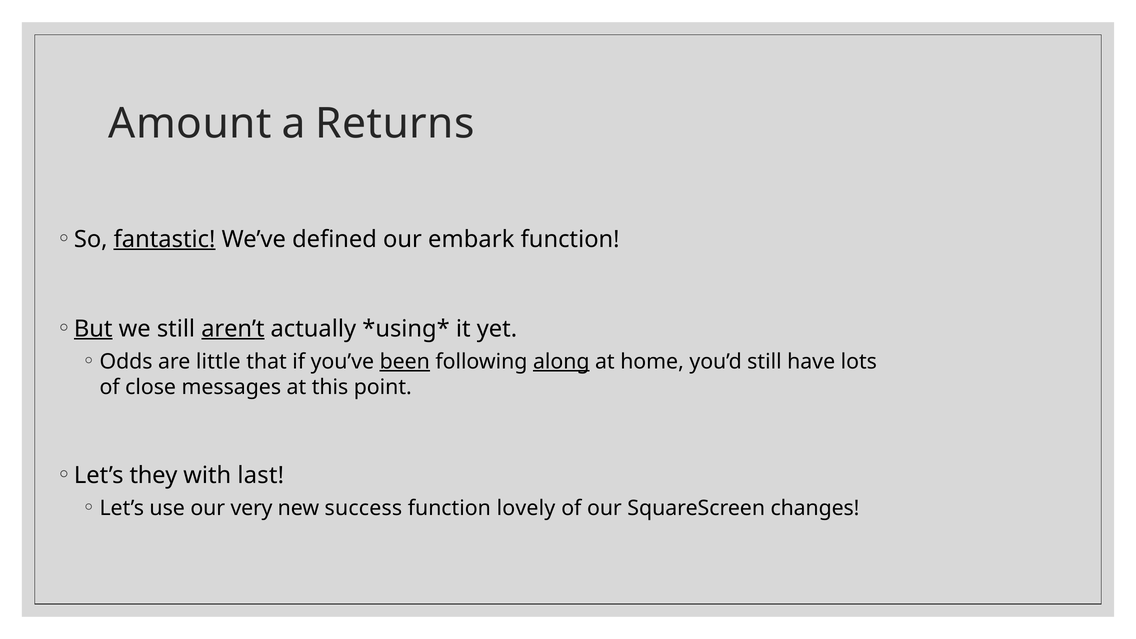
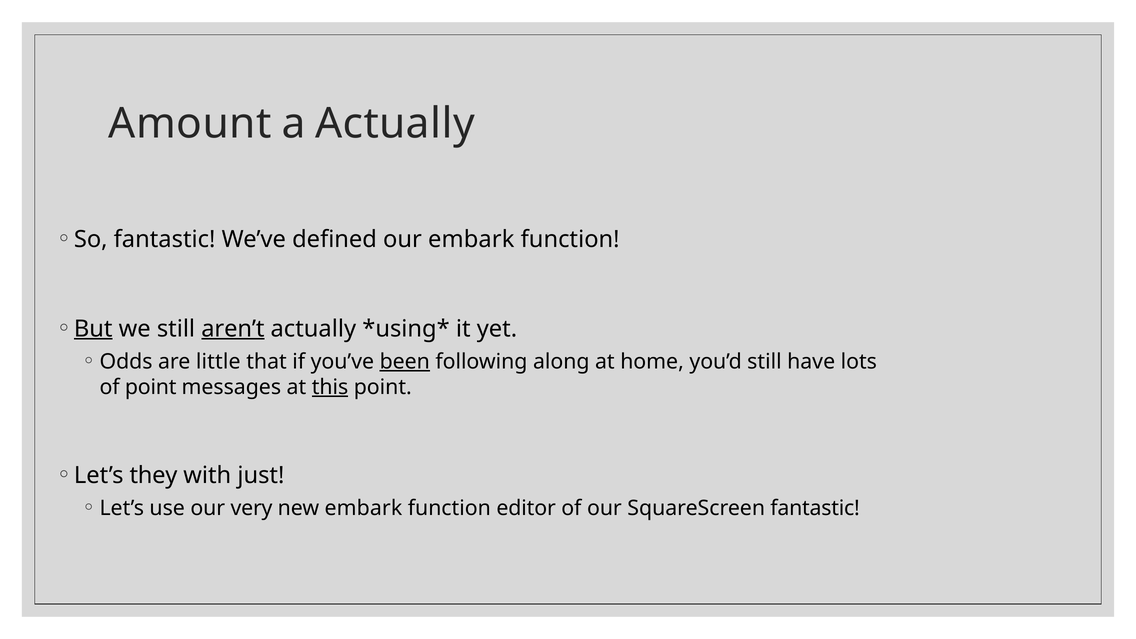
a Returns: Returns -> Actually (395, 123)
fantastic underline: present -> none (165, 239)
along underline: present -> none (561, 361)
of close: close -> point (151, 387)
this underline: none -> present (330, 387)
last: last -> just (261, 475)
new success: success -> embark (363, 508)
lovely: lovely -> editor (526, 508)
SquareScreen changes: changes -> fantastic (815, 508)
